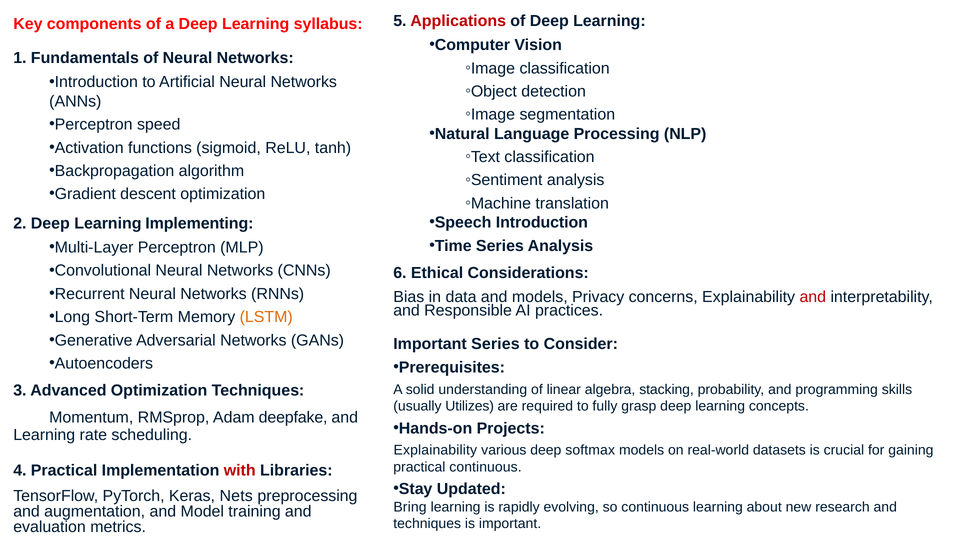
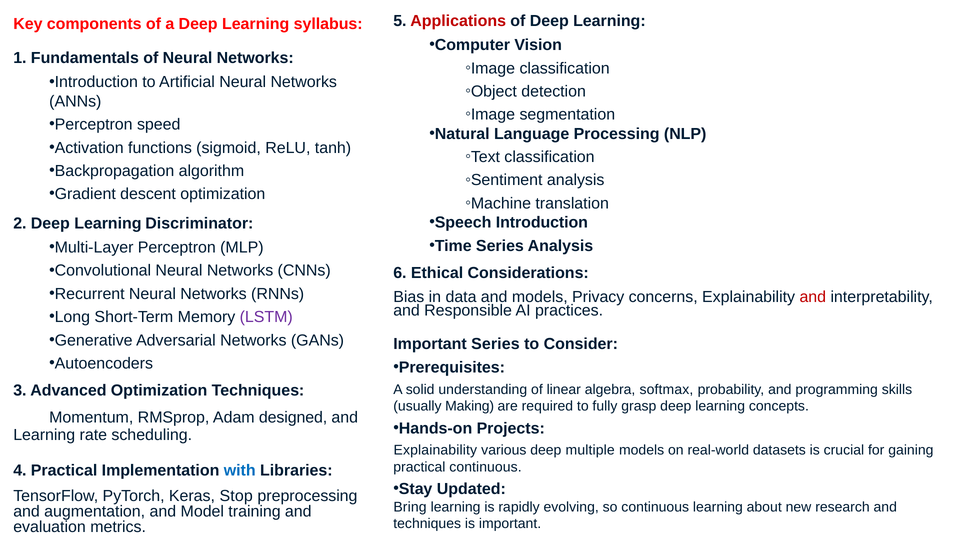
Implementing: Implementing -> Discriminator (199, 223)
LSTM colour: orange -> purple (266, 317)
stacking: stacking -> softmax (666, 389)
Utilizes: Utilizes -> Making (470, 406)
deepfake: deepfake -> designed (293, 417)
softmax: softmax -> multiple (590, 450)
with colour: red -> blue (240, 470)
Nets: Nets -> Stop (236, 496)
